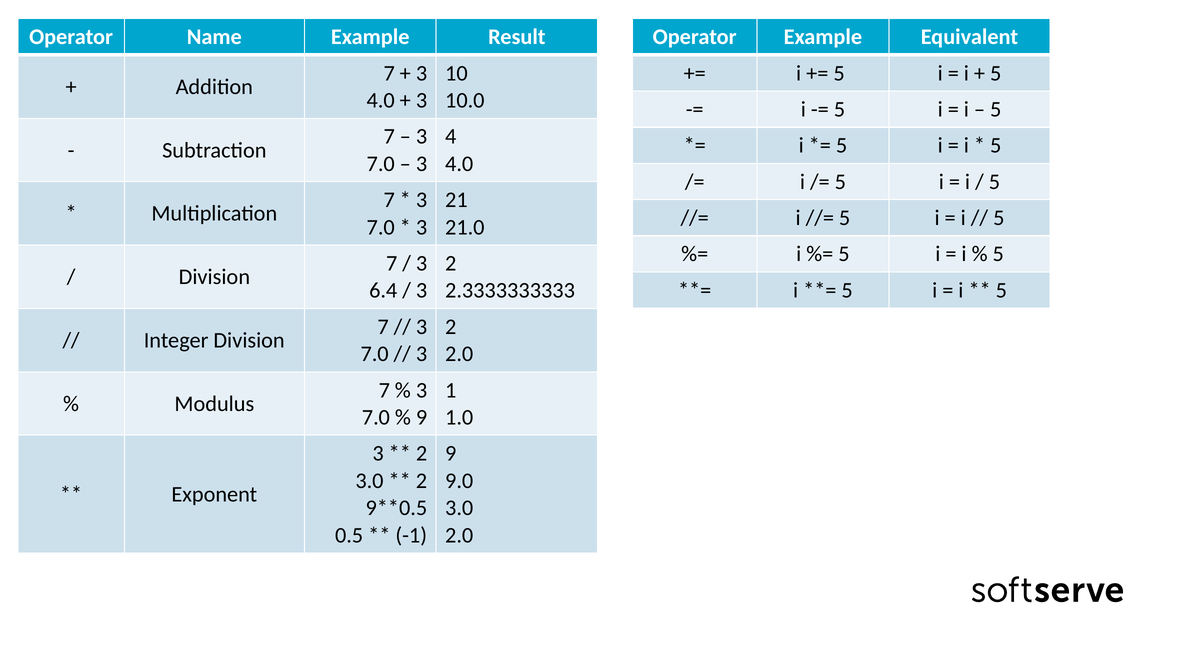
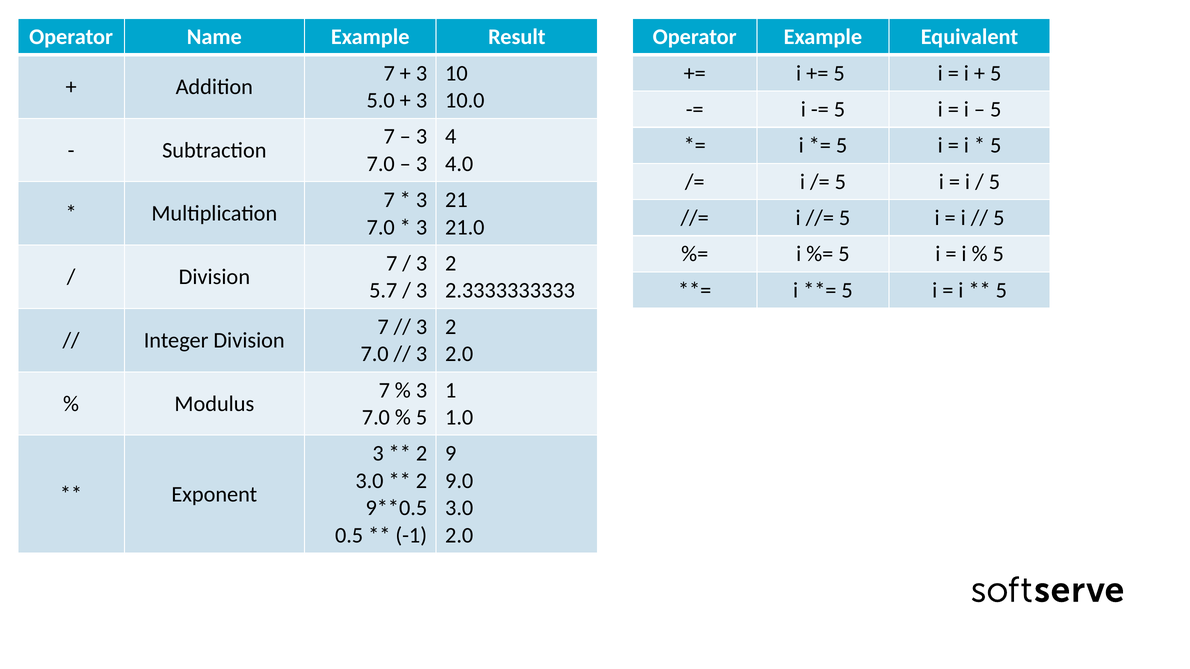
4.0: 4.0 -> 5.0 (381, 101)
6.4: 6.4 -> 5.7 (383, 291)
9: 9 -> 5 (422, 418)
